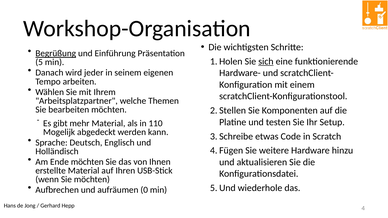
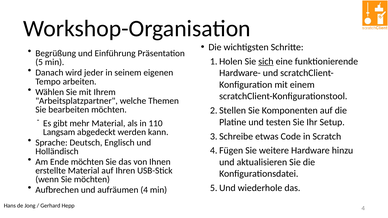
Begrüßung underline: present -> none (56, 53)
Mogelijk: Mogelijk -> Langsam (59, 132)
aufräumen 0: 0 -> 4 (144, 190)
